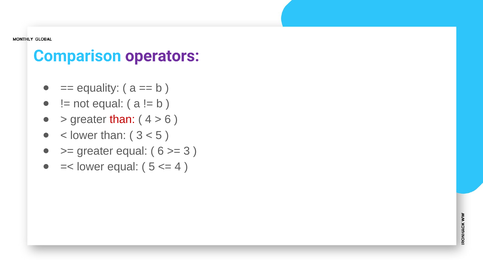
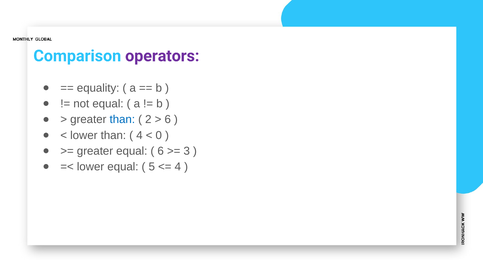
than colour: red -> blue (122, 119)
4: 4 -> 2 (148, 119)
3: 3 -> 4 (139, 135)
5: 5 -> 0 (159, 135)
